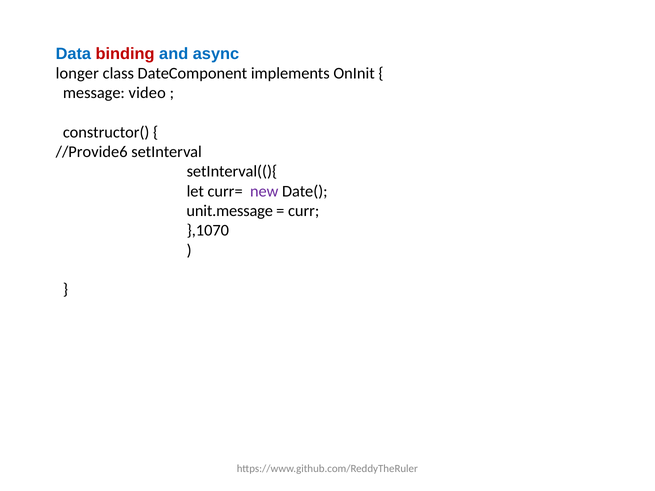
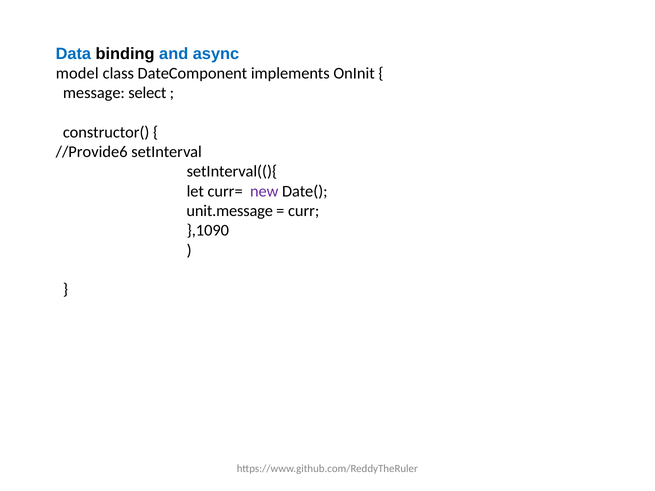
binding colour: red -> black (125, 54)
longer: longer -> model (77, 73)
video: video -> select (147, 93)
},1070: },1070 -> },1090 (208, 231)
